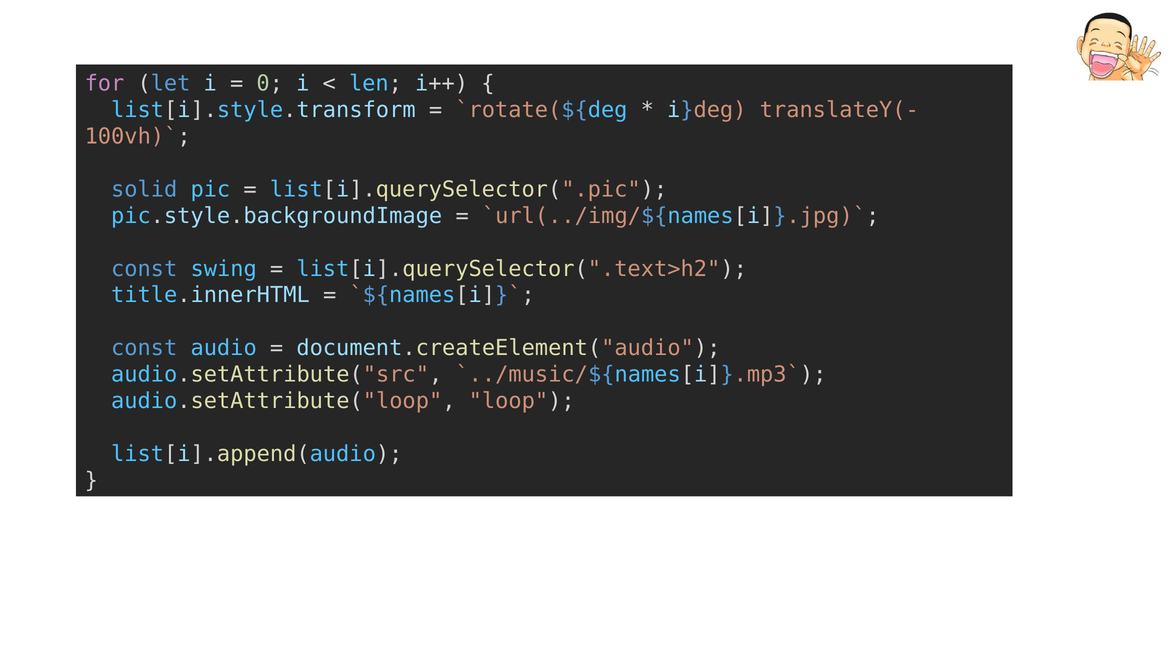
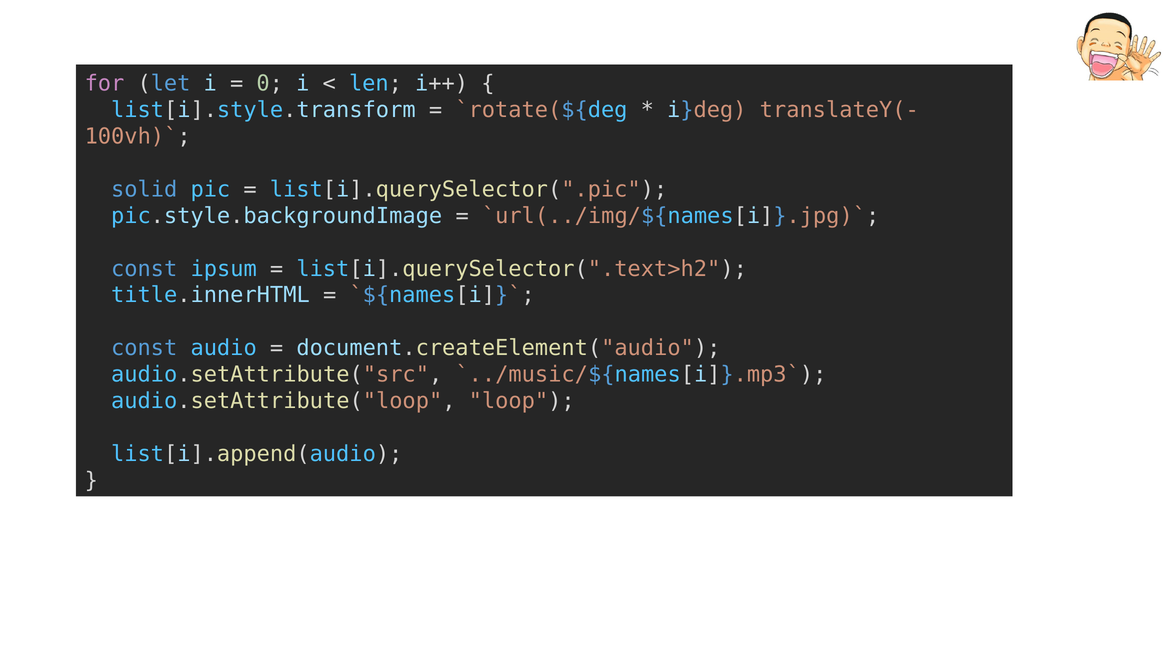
swing: swing -> ipsum (224, 269)
